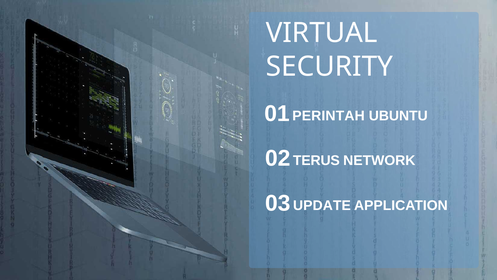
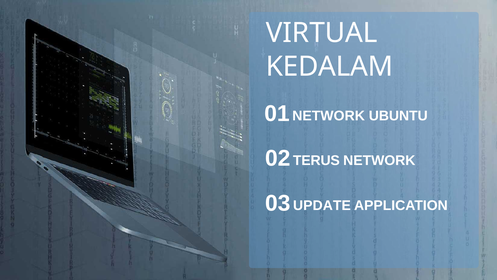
SECURITY: SECURITY -> KEDALAM (330, 66)
PERINTAH: PERINTAH -> NETWORK (329, 116)
